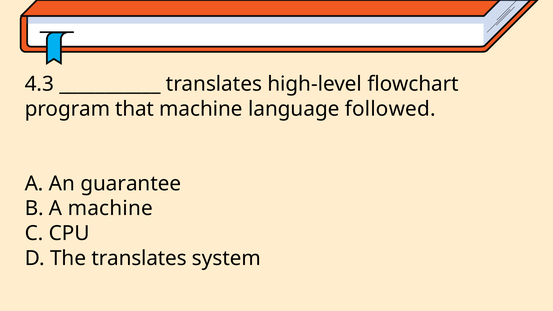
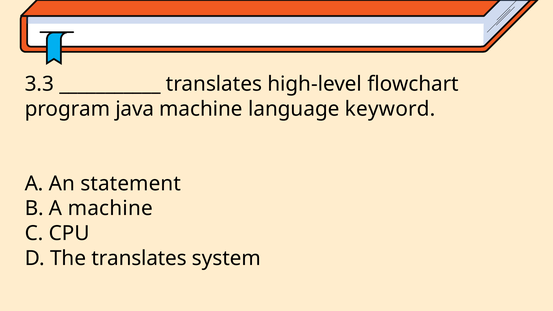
4.3: 4.3 -> 3.3 (39, 84)
that: that -> java (135, 109)
followed: followed -> keyword (390, 109)
guarantee: guarantee -> statement (131, 184)
